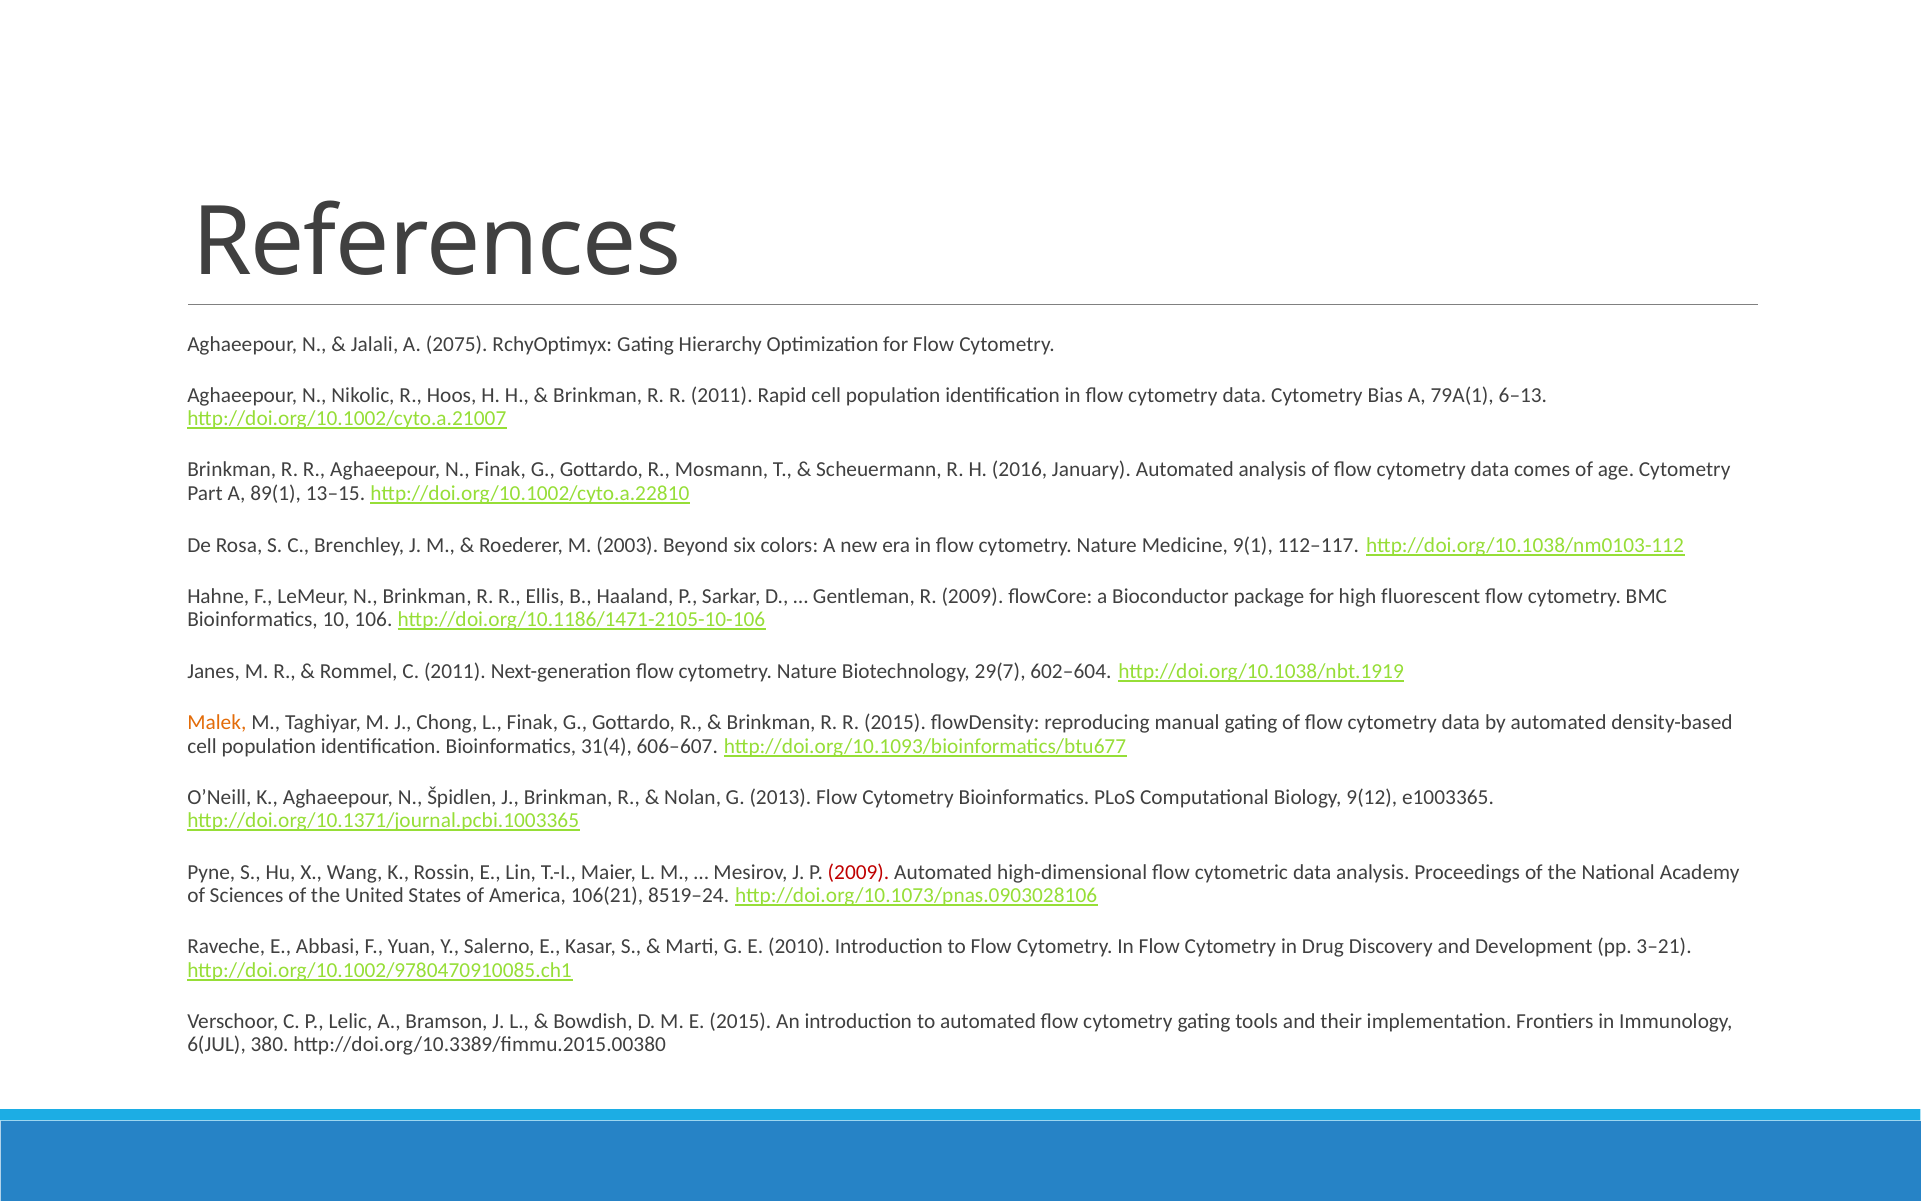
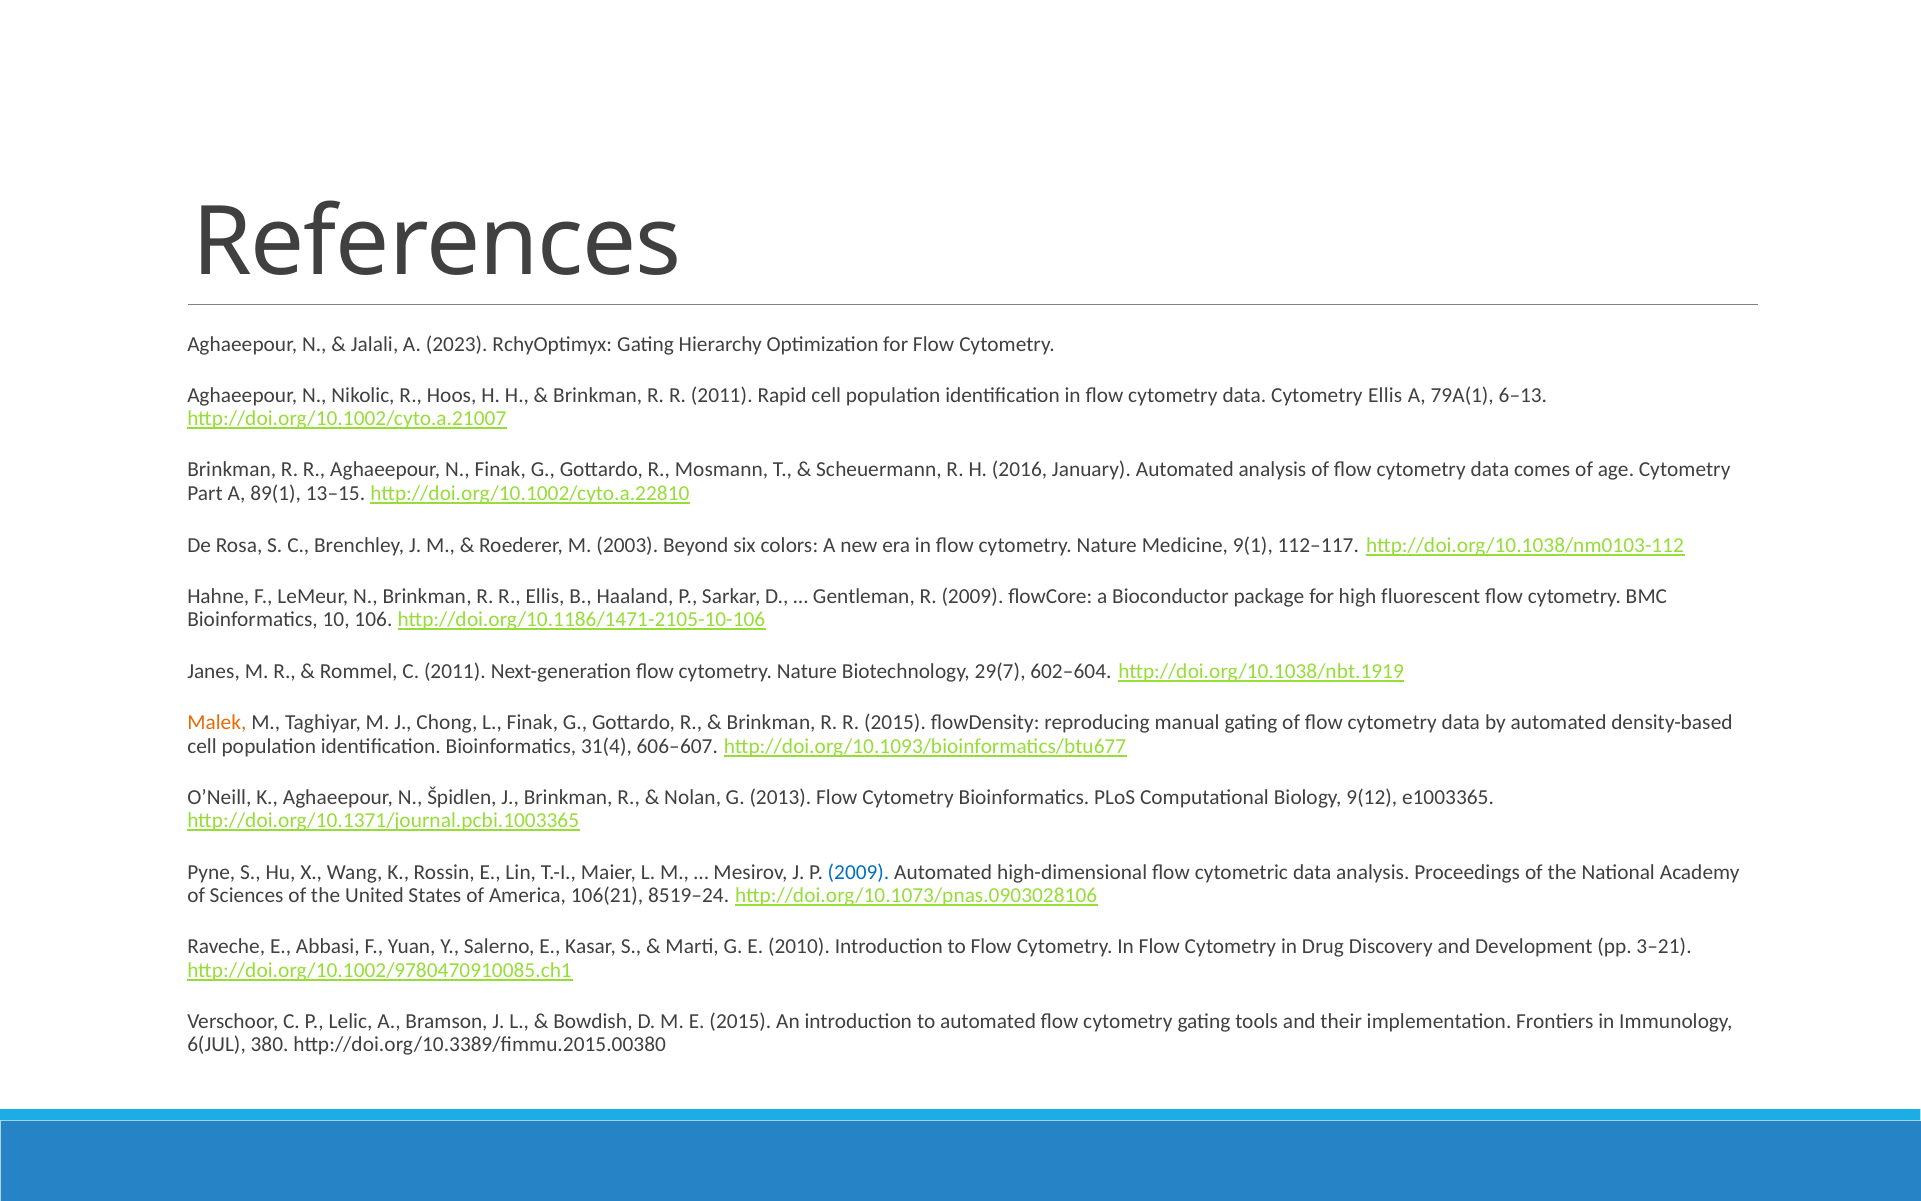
2075: 2075 -> 2023 (457, 344)
Cytometry Bias: Bias -> Ellis (1385, 395)
2009 colour: red -> blue (859, 872)
